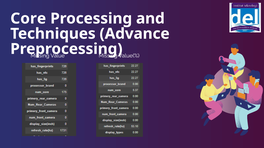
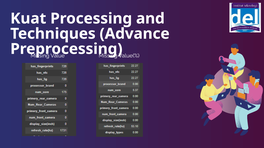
Core: Core -> Kuat (28, 19)
